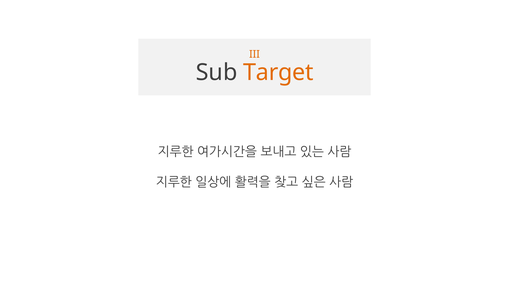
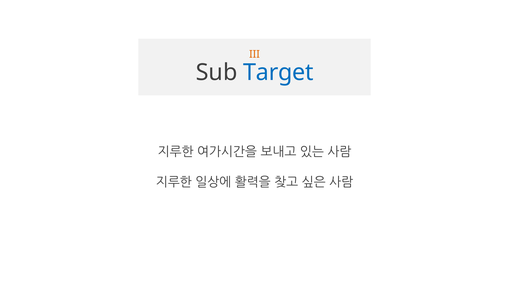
Target colour: orange -> blue (278, 72)
